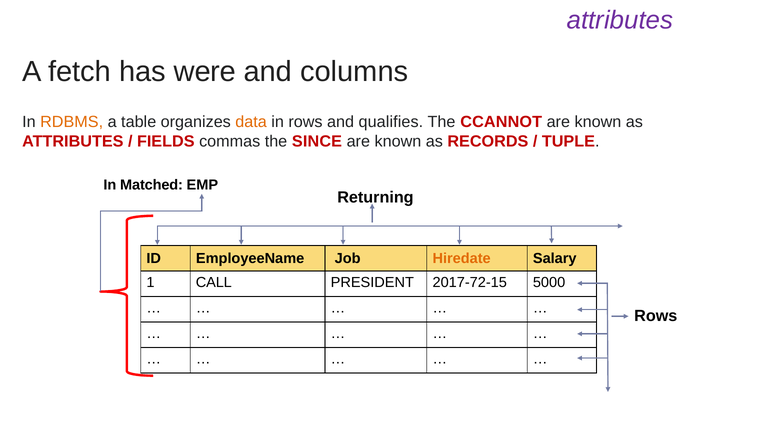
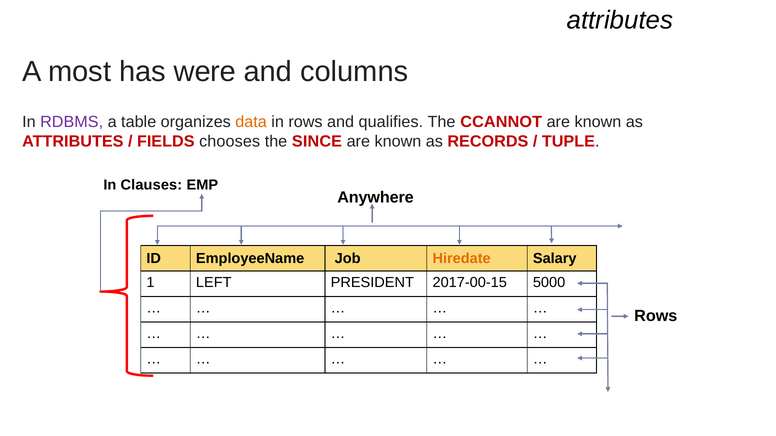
attributes colour: purple -> black (620, 20)
fetch: fetch -> most (80, 72)
RDBMS colour: orange -> purple (72, 122)
commas: commas -> chooses (230, 141)
Matched: Matched -> Clauses (151, 185)
Returning: Returning -> Anywhere (376, 198)
CALL: CALL -> LEFT (214, 283)
2017-72-15: 2017-72-15 -> 2017-00-15 (470, 283)
